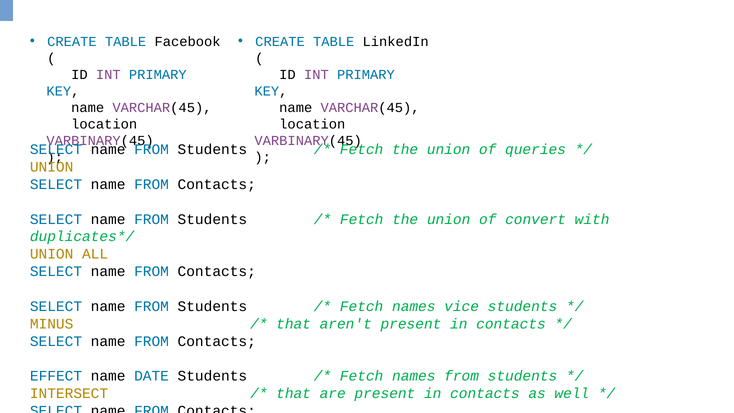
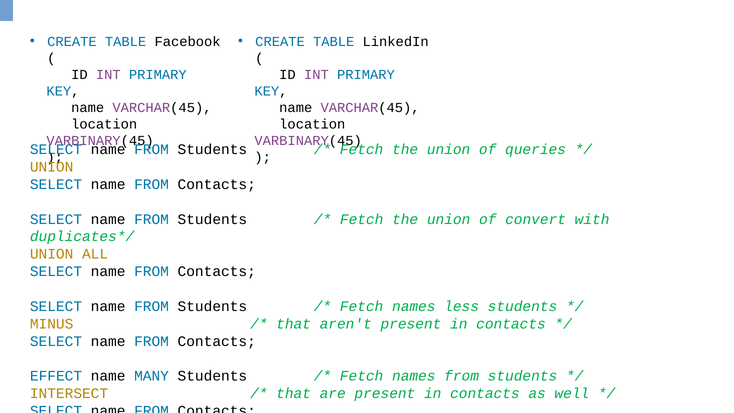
vice: vice -> less (462, 306)
DATE: DATE -> MANY (152, 376)
